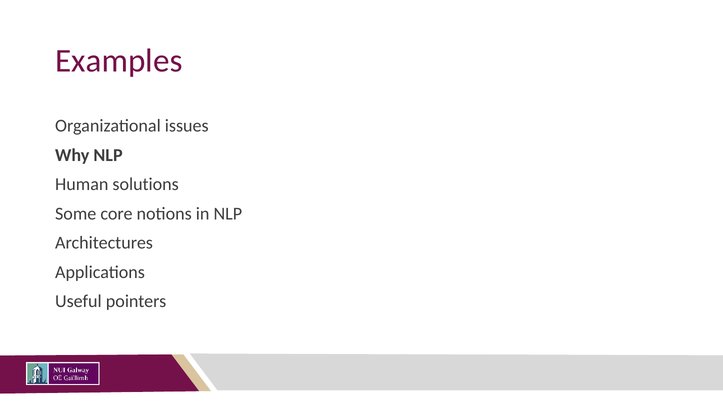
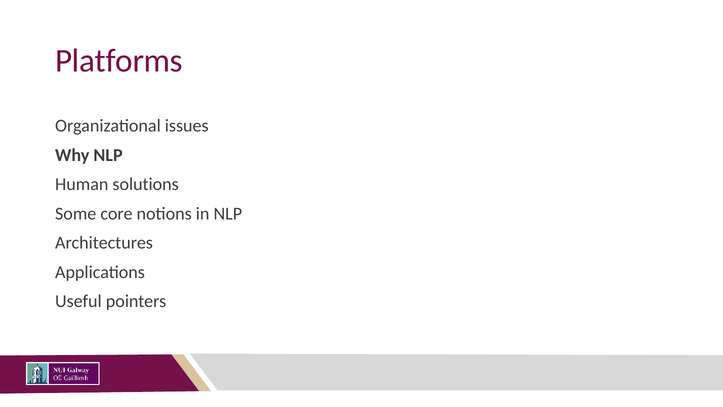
Examples: Examples -> Platforms (119, 61)
